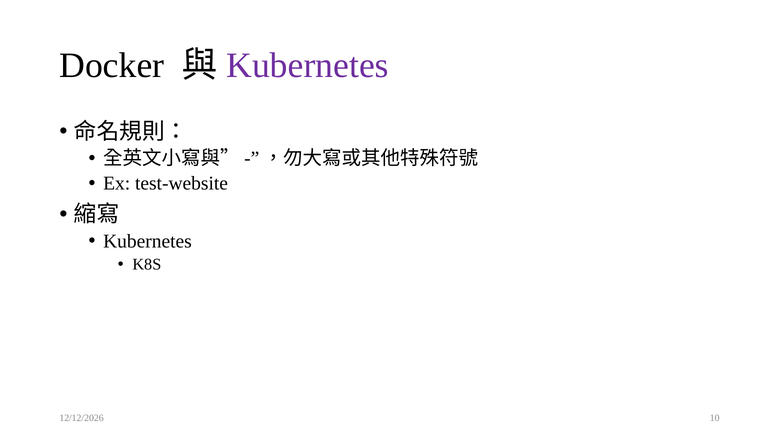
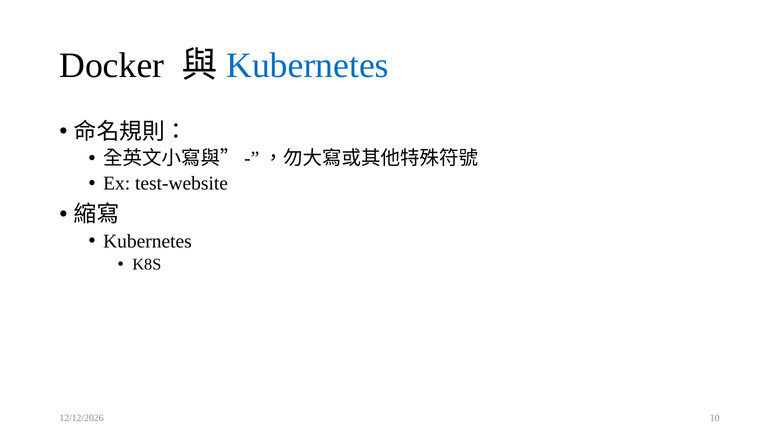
Kubernetes colour: purple -> blue (307, 65)
